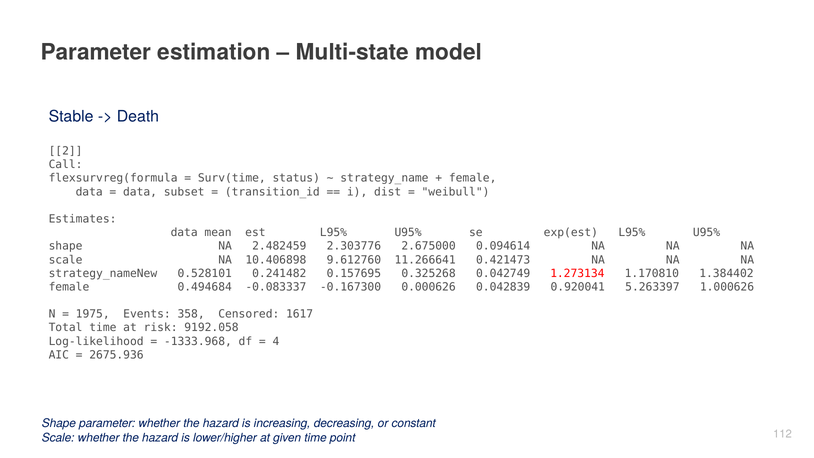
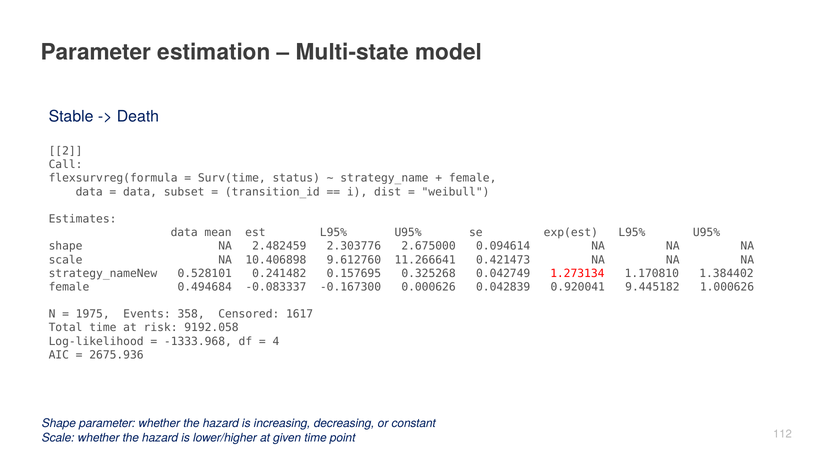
5.263397: 5.263397 -> 9.445182 (652, 287)
